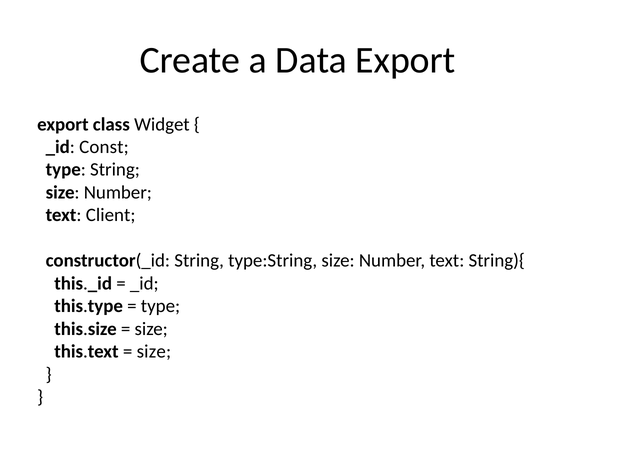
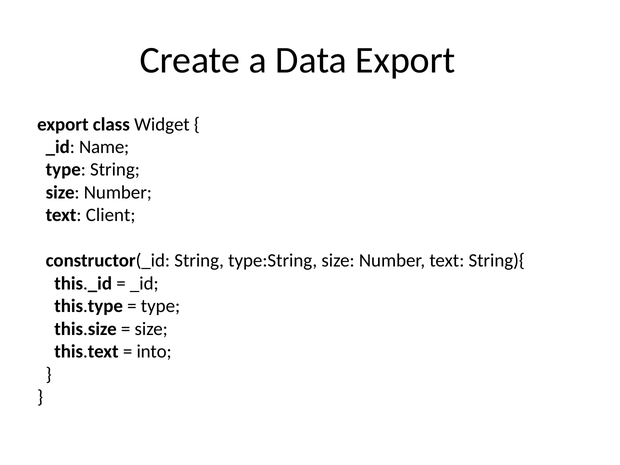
Const: Const -> Name (104, 147)
size: size -> into (154, 352)
